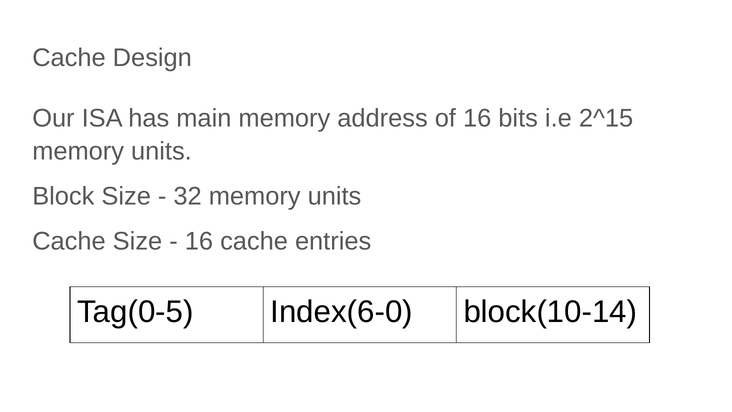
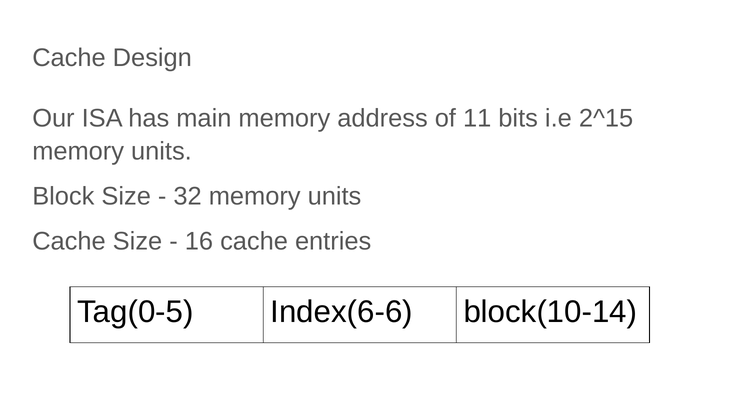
of 16: 16 -> 11 (477, 118)
Index(6-0: Index(6-0 -> Index(6-6 (342, 312)
